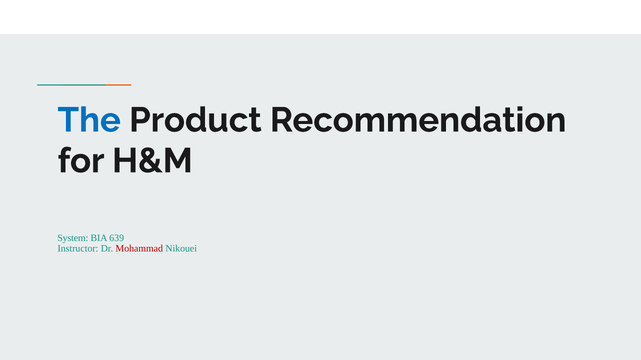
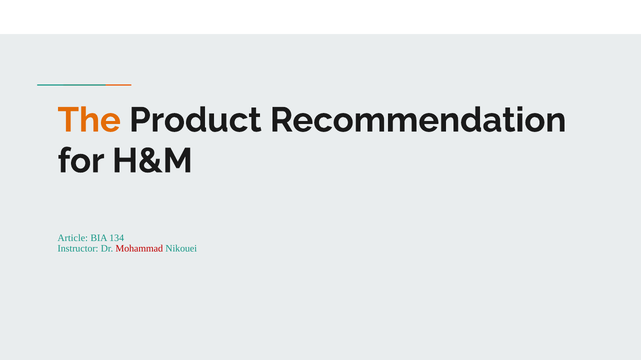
The colour: blue -> orange (89, 120)
System: System -> Article (73, 238)
639: 639 -> 134 (117, 238)
